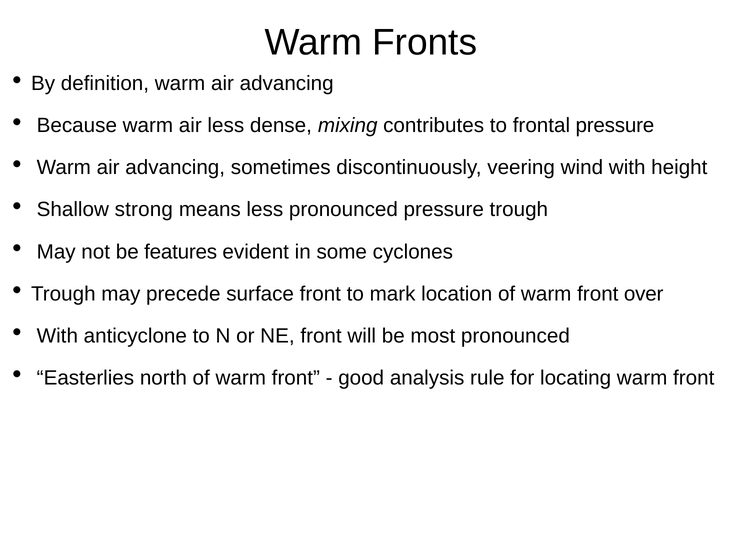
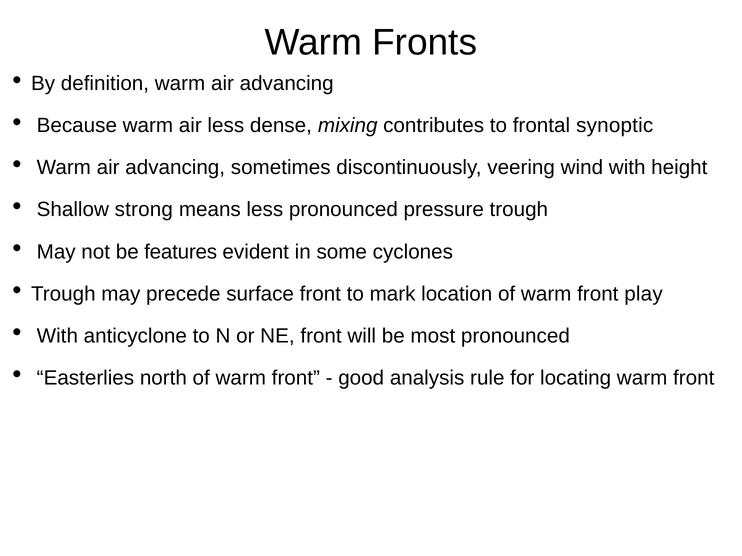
frontal pressure: pressure -> synoptic (615, 126)
over: over -> play (644, 294)
